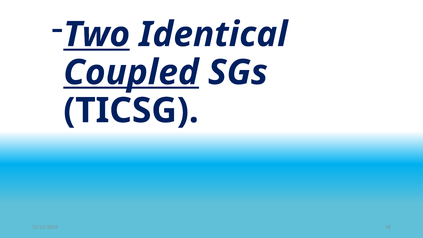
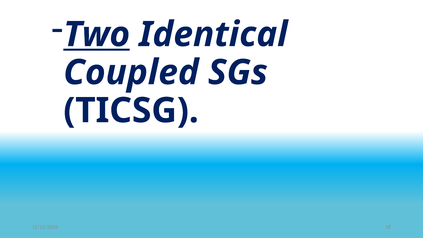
Coupled underline: present -> none (131, 73)
